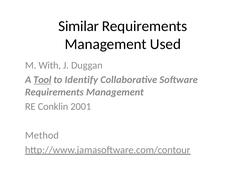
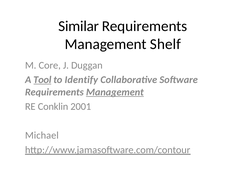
Used: Used -> Shelf (165, 44)
With: With -> Core (50, 65)
Management underline: none -> present (115, 92)
Method: Method -> Michael (42, 136)
